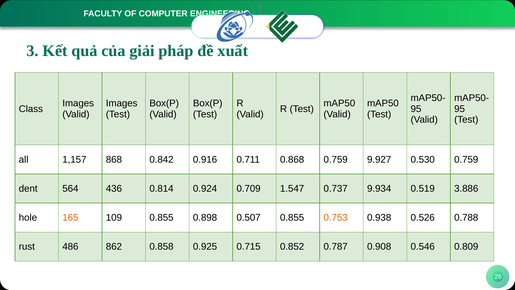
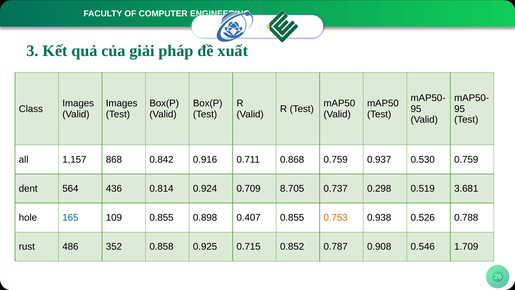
9.927: 9.927 -> 0.937 (379, 159)
1.547: 1.547 -> 8.705 (292, 188)
9.934: 9.934 -> 0.298 (379, 188)
3.886: 3.886 -> 3.681 (466, 188)
165 colour: orange -> blue (70, 217)
0.507: 0.507 -> 0.407 (249, 217)
862: 862 -> 352 (114, 247)
0.809: 0.809 -> 1.709 (466, 247)
